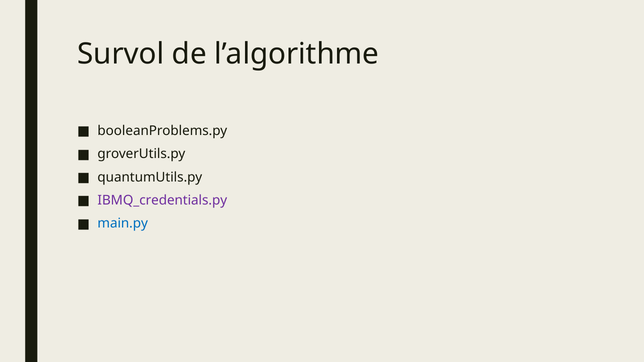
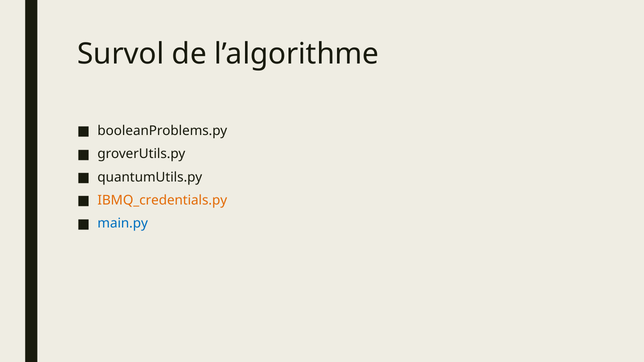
IBMQ_credentials.py colour: purple -> orange (162, 200)
